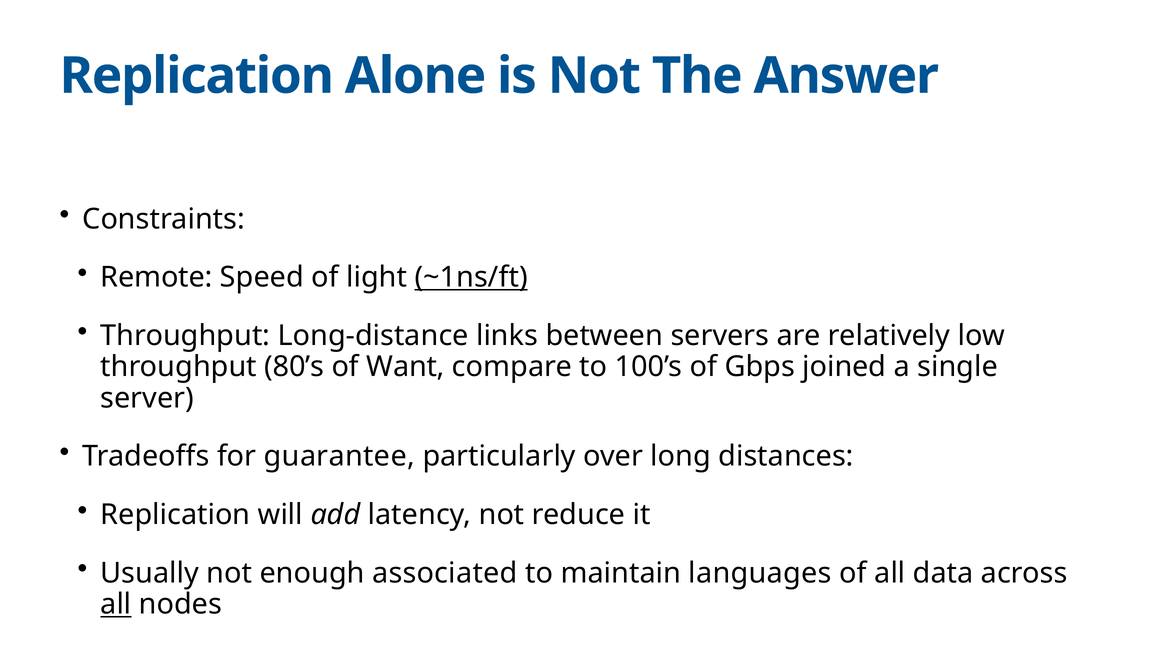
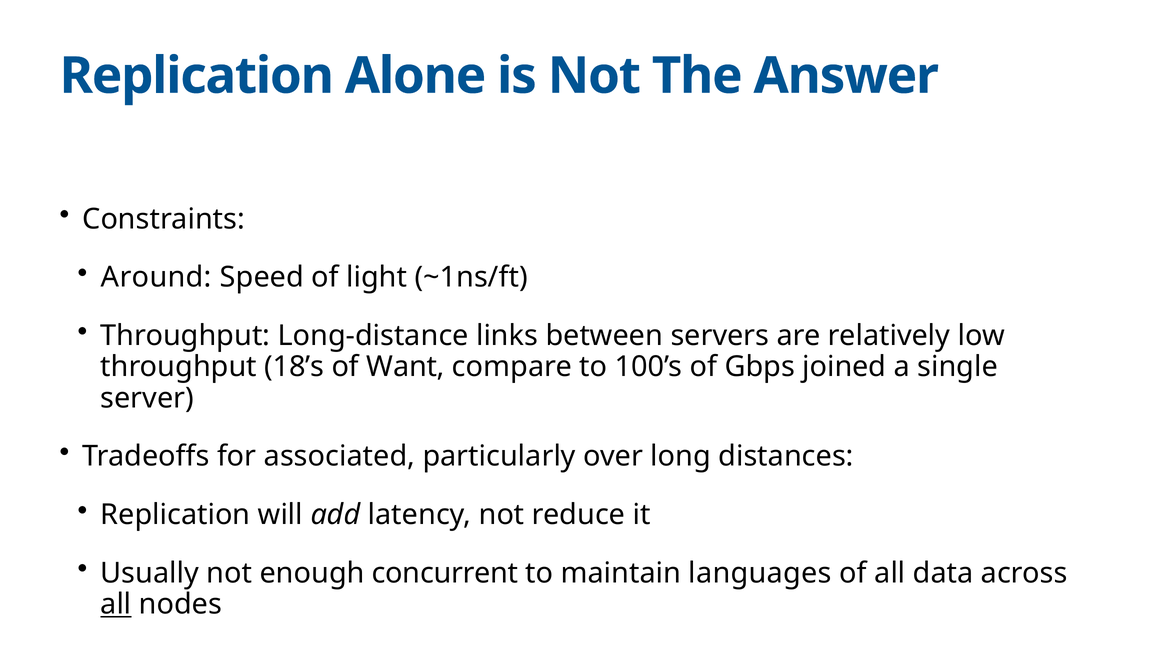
Remote: Remote -> Around (156, 277)
~1ns/ft underline: present -> none (471, 277)
80’s: 80’s -> 18’s (294, 367)
guarantee: guarantee -> associated (339, 456)
associated: associated -> concurrent (445, 573)
